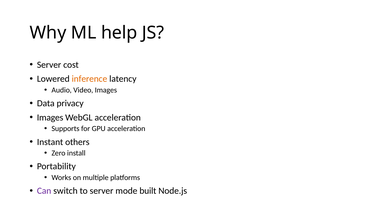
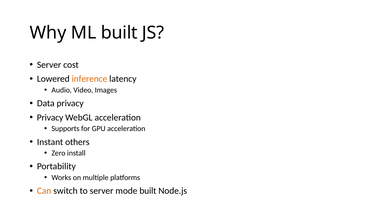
ML help: help -> built (119, 33)
Images: Images -> Privacy (50, 117)
Can colour: purple -> orange (44, 191)
